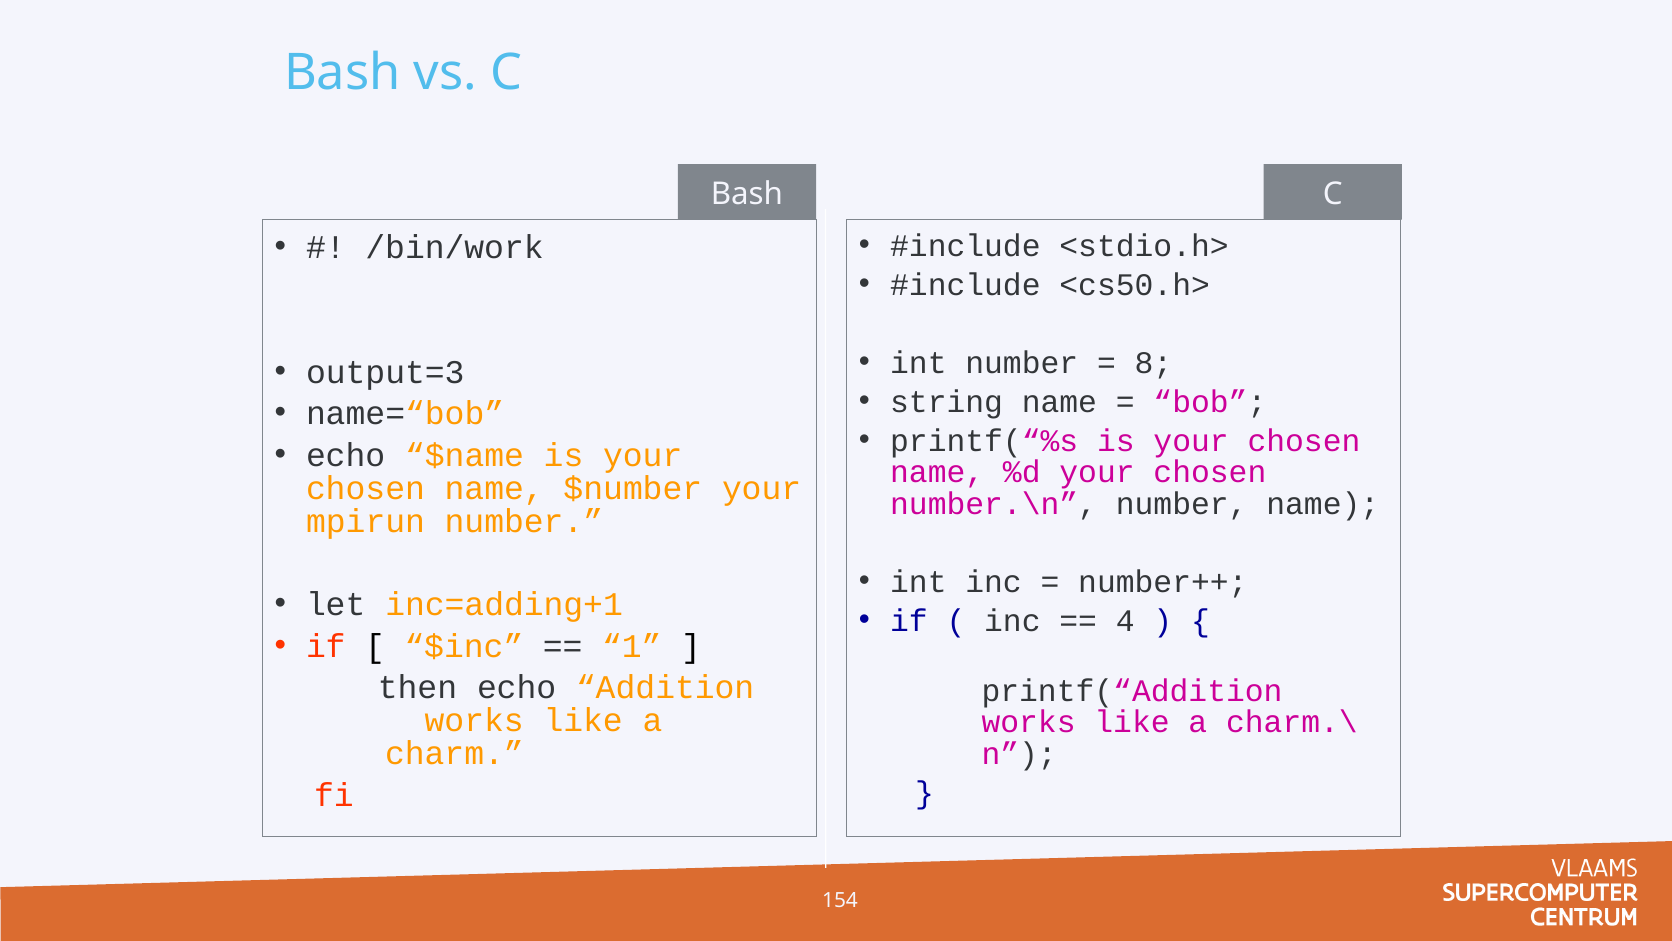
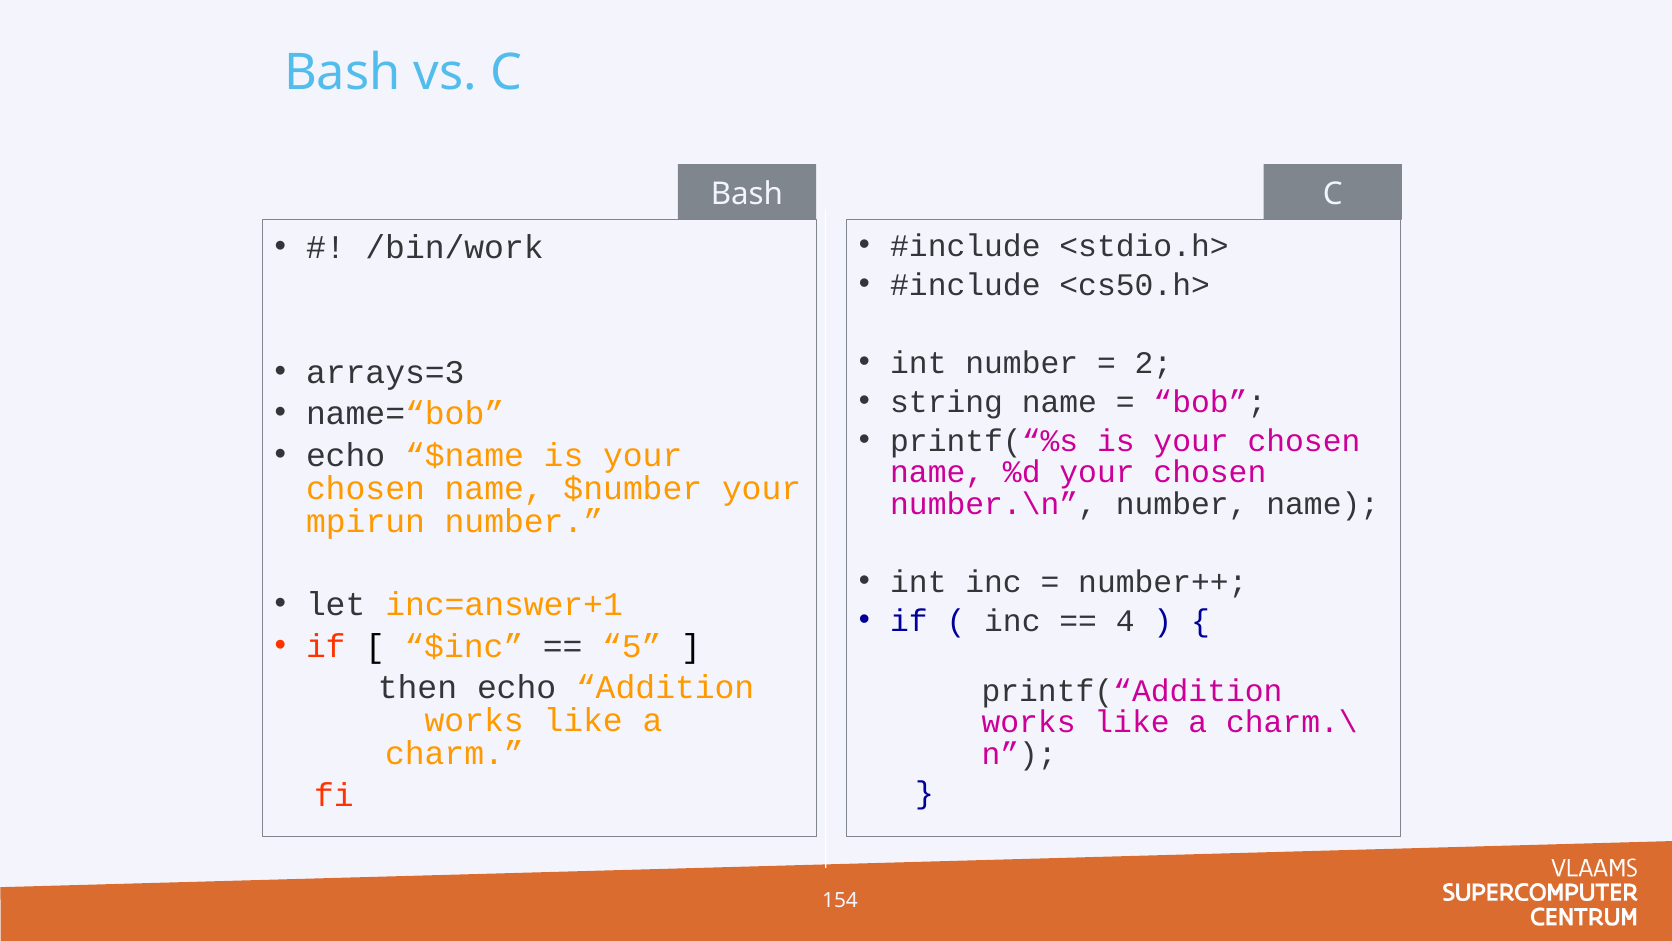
8: 8 -> 2 (1153, 363)
output=3: output=3 -> arrays=3 (385, 372)
inc=adding+1: inc=adding+1 -> inc=answer+1 (504, 604)
1: 1 -> 5 (632, 646)
